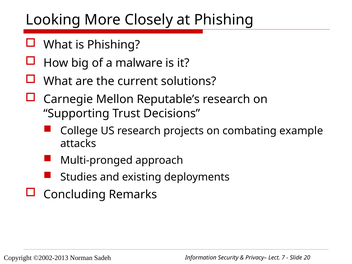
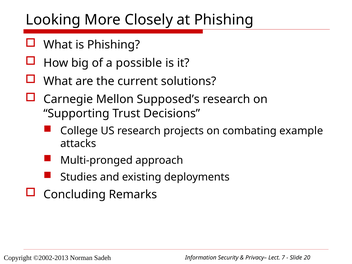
malware: malware -> possible (139, 63)
Reputable’s: Reputable’s -> Supposed’s (168, 99)
